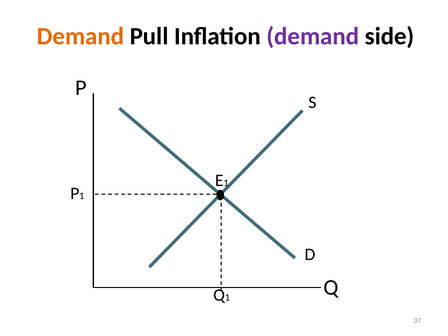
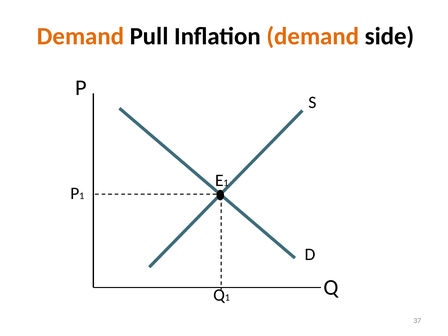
demand colour: purple -> orange (313, 36)
